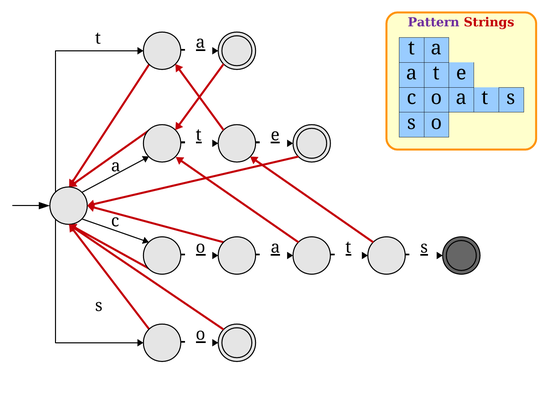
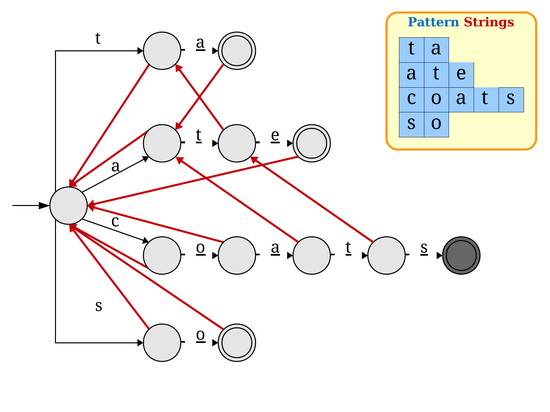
Pattern colour: purple -> blue (434, 23)
